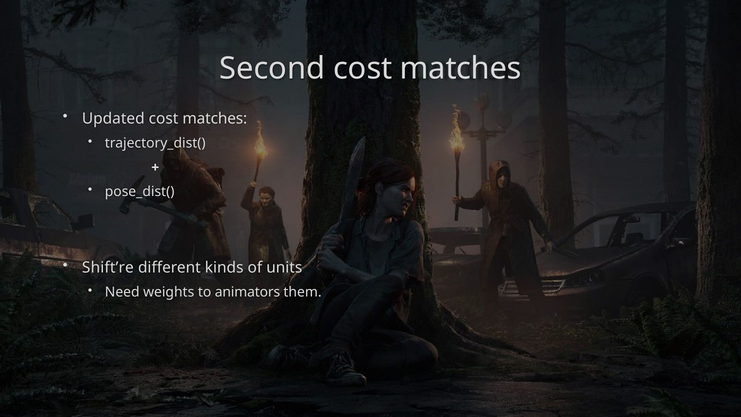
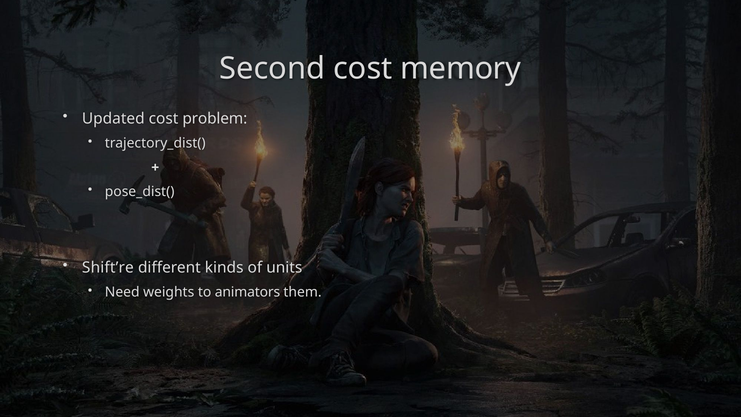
Second cost matches: matches -> memory (461, 69)
Updated cost matches: matches -> problem (215, 118)
